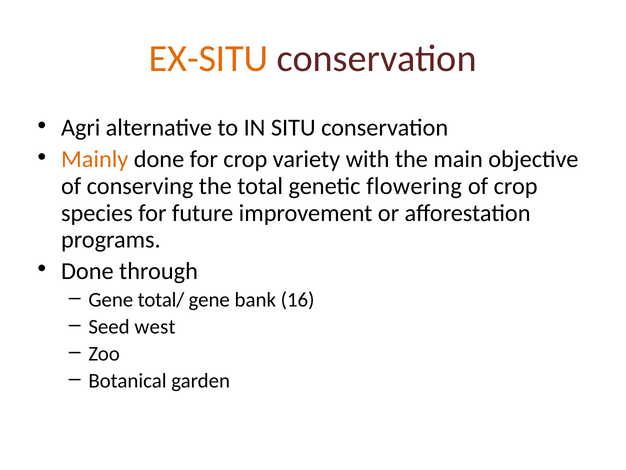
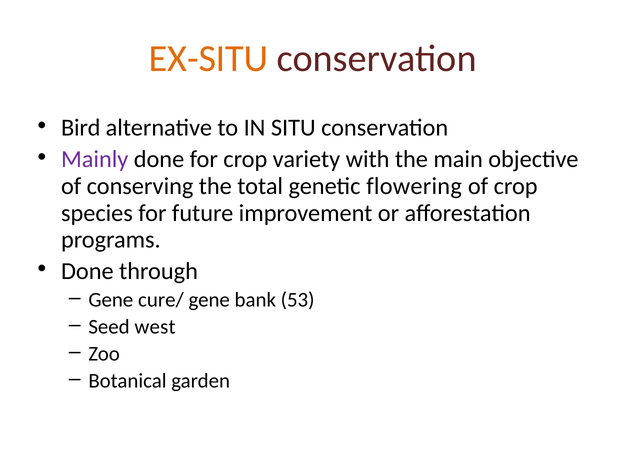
Agri: Agri -> Bird (81, 128)
Mainly colour: orange -> purple (95, 159)
total/: total/ -> cure/ (161, 300)
16: 16 -> 53 (298, 300)
